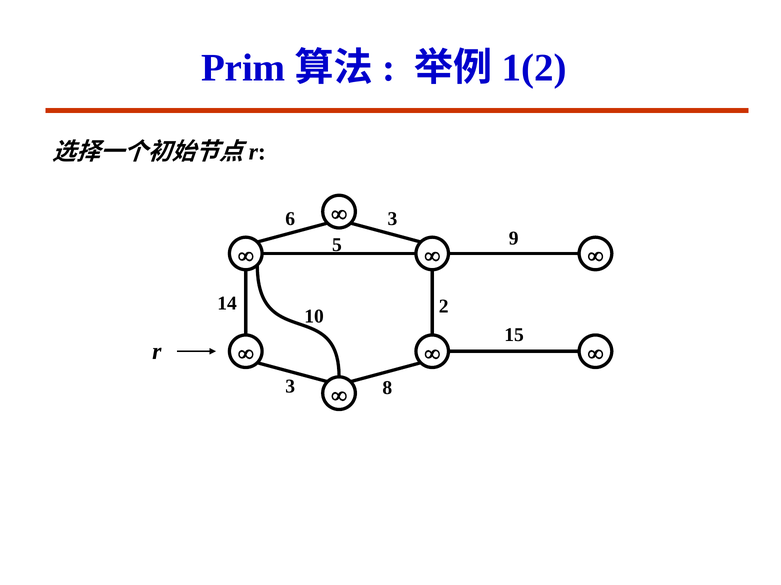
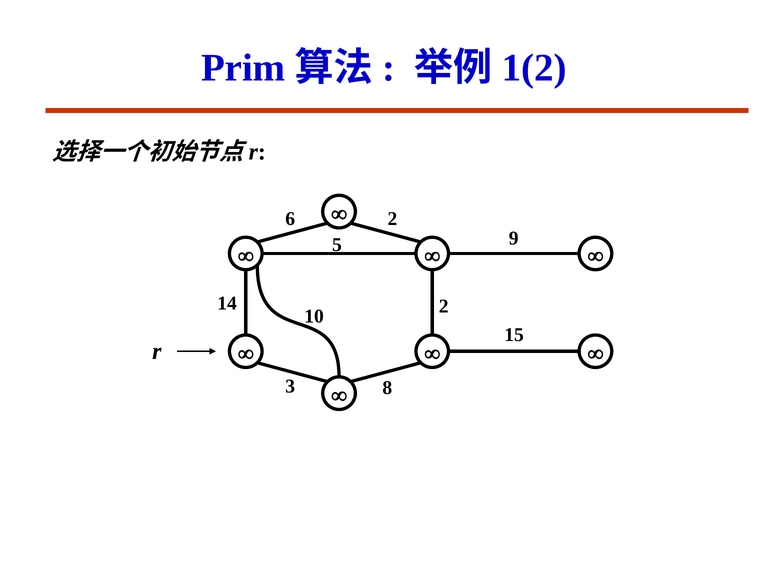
6 3: 3 -> 2 (392, 219)
